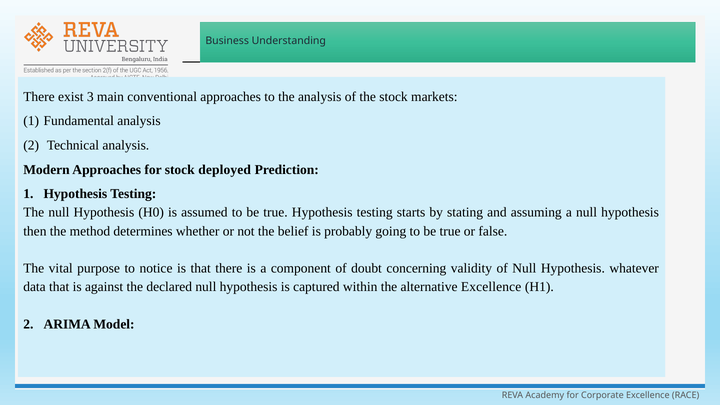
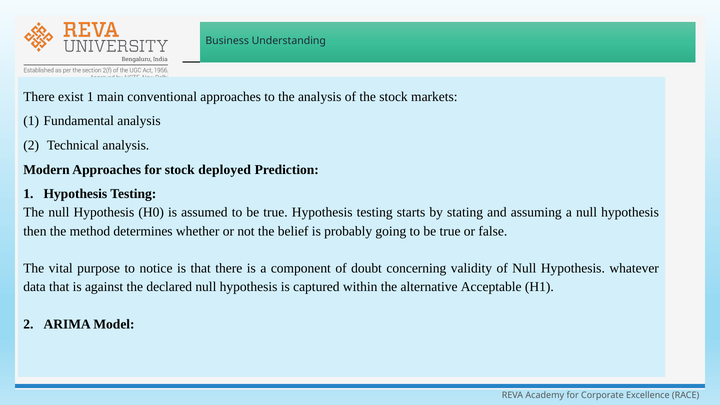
exist 3: 3 -> 1 (90, 97)
alternative Excellence: Excellence -> Acceptable (491, 287)
